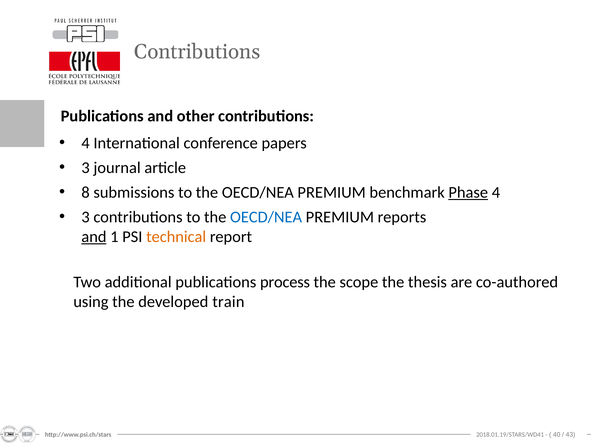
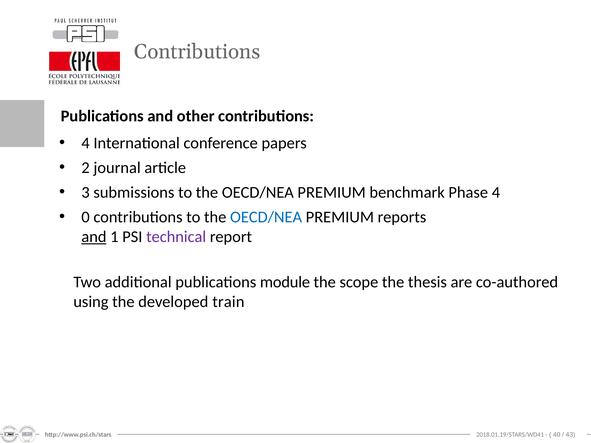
3: 3 -> 2 (86, 168)
8: 8 -> 3 (86, 193)
Phase underline: present -> none (468, 193)
3: 3 -> 0 (86, 217)
technical colour: orange -> purple (176, 237)
process: process -> module (285, 282)
